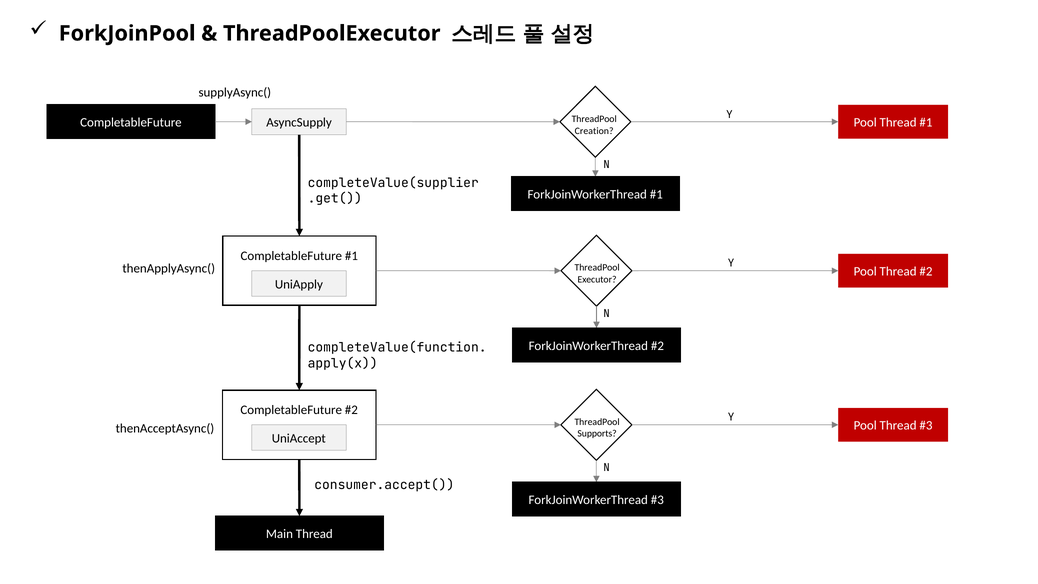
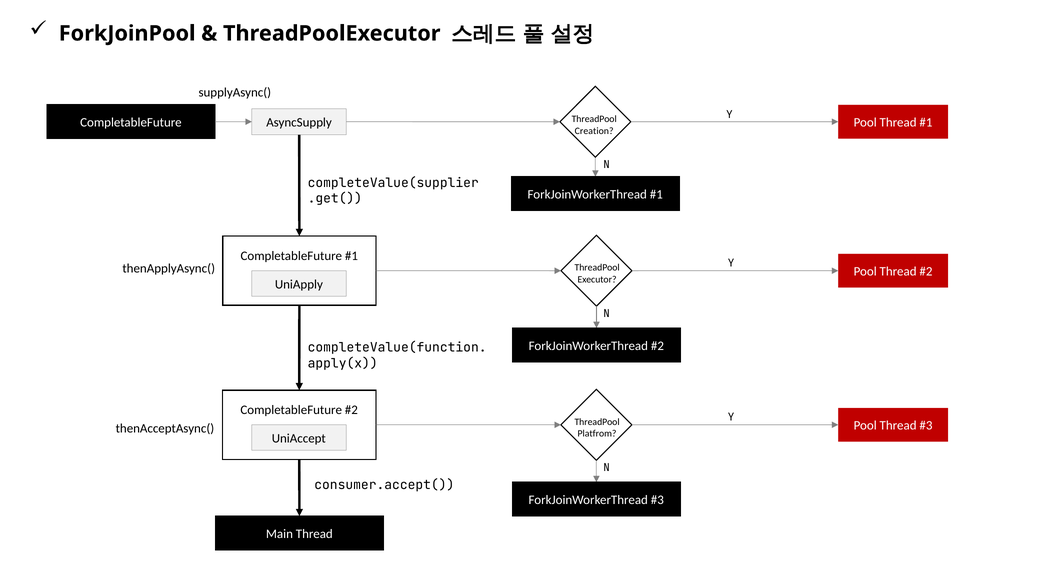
Supports: Supports -> Platfrom (597, 433)
